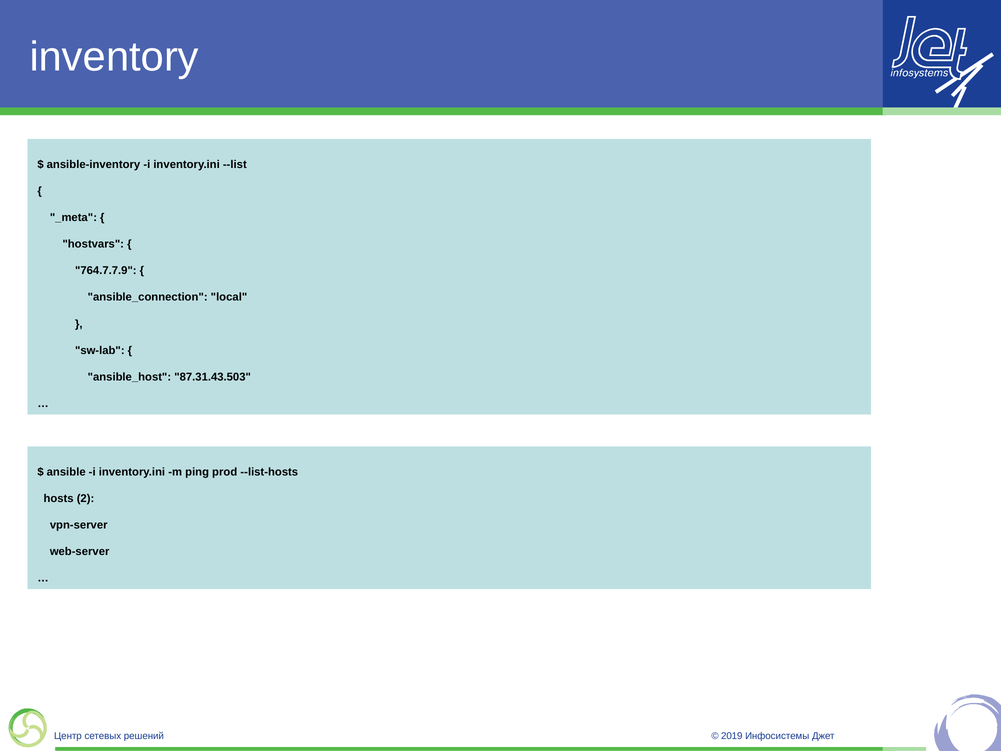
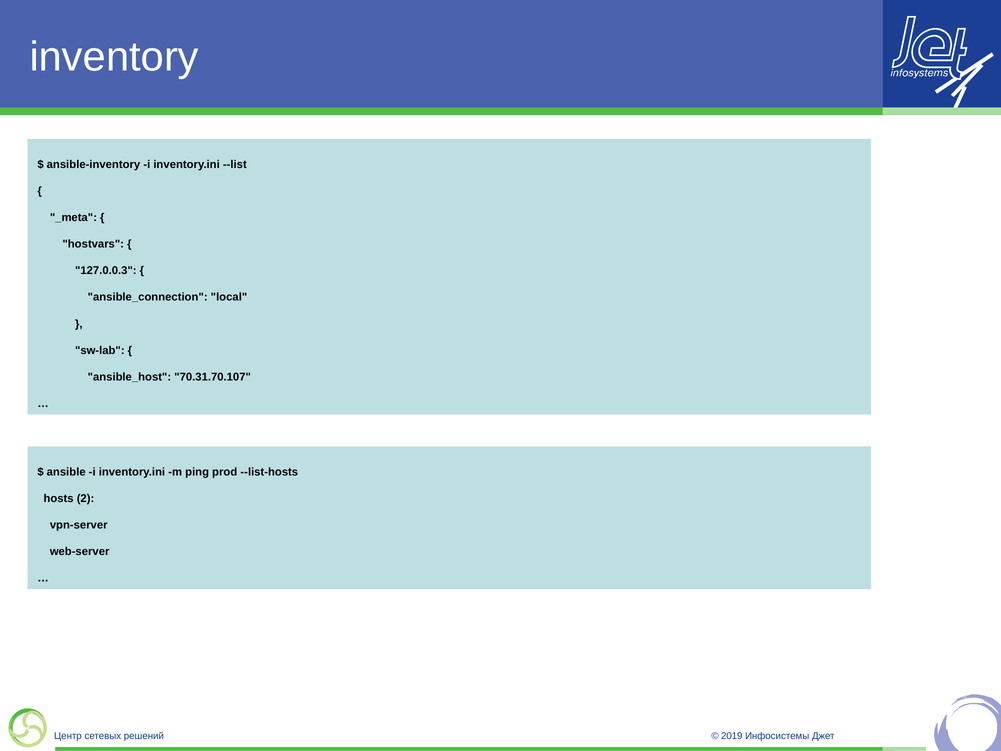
764.7.7.9: 764.7.7.9 -> 127.0.0.3 (106, 271)
87.31.43.503: 87.31.43.503 -> 70.31.70.107 (213, 377)
